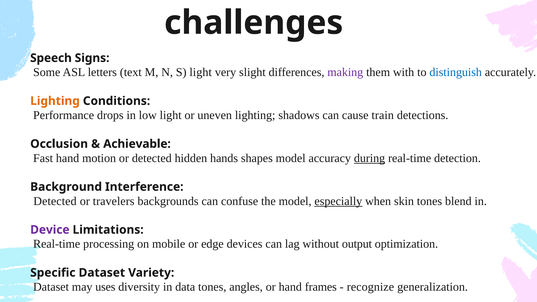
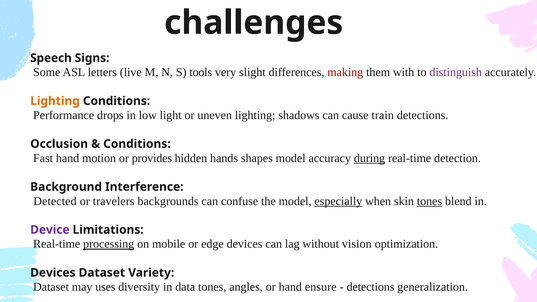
text: text -> live (131, 72)
S light: light -> tools (201, 72)
making colour: purple -> red (345, 72)
distinguish colour: blue -> purple (456, 72)
Achievable: Achievable -> Conditions (137, 144)
or detected: detected -> provides (152, 158)
tones underline: none -> present (429, 201)
processing underline: none -> present (109, 244)
output: output -> vision (357, 244)
Specific: Specific -> Devices (53, 273)
frames: frames -> ensure (321, 287)
recognize: recognize -> detections (371, 287)
